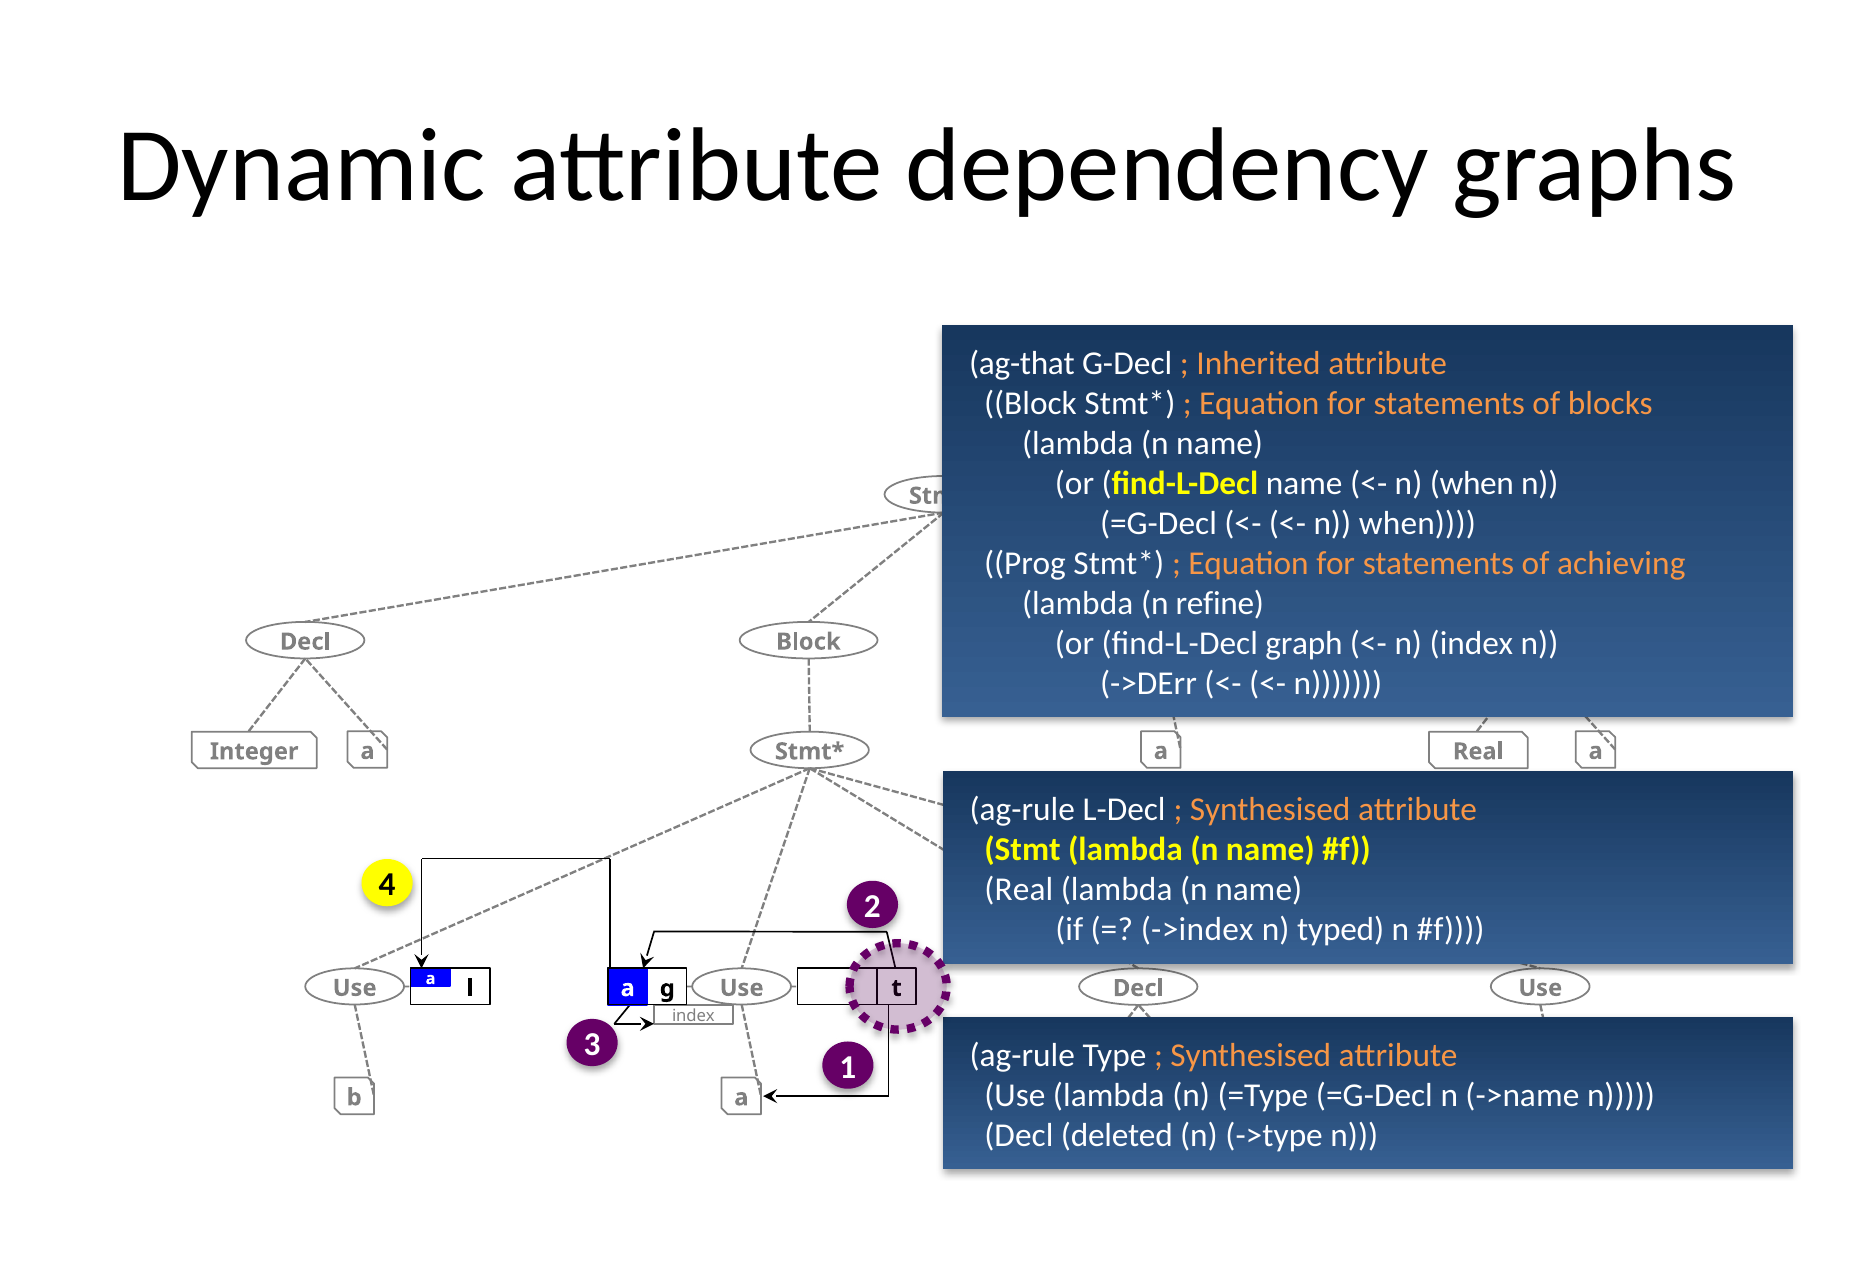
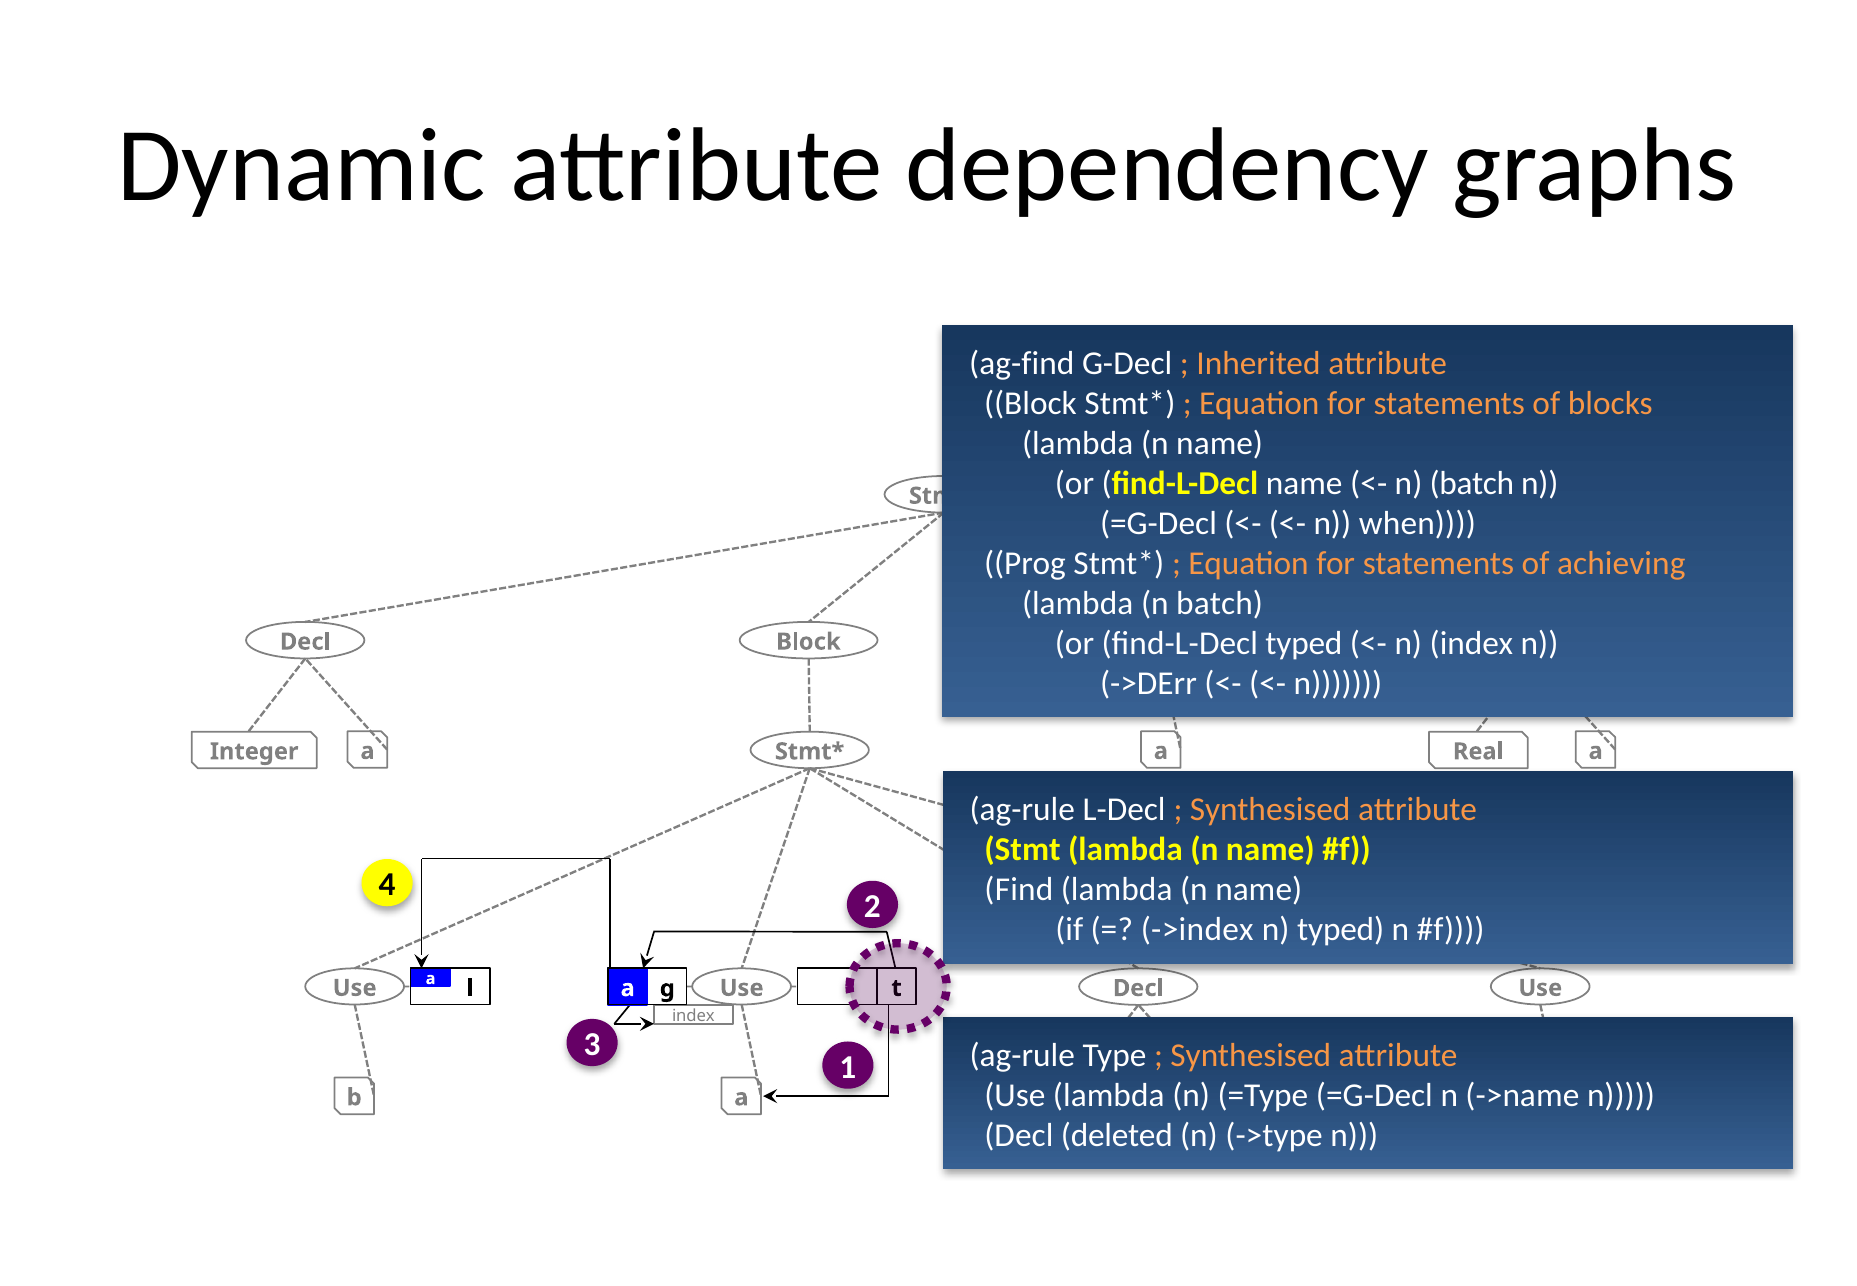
ag-that: ag-that -> ag-find (1022, 363)
when: when -> batch (1472, 483)
lambda n refine: refine -> batch (1220, 603)
graph: graph -> typed (1304, 643)
Real: Real -> Find (1019, 890)
